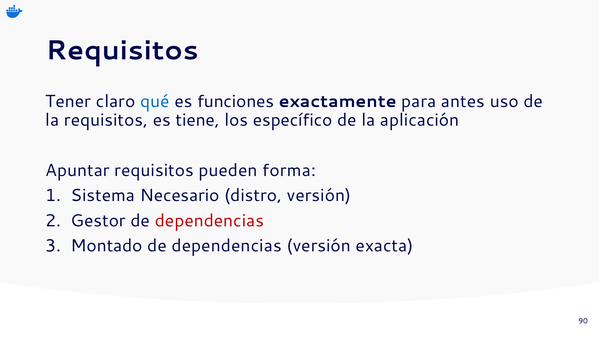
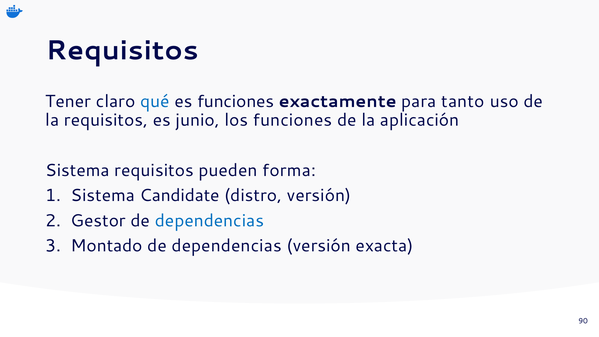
antes: antes -> tanto (463, 101)
tiene: tiene -> junio (198, 120)
los específico: específico -> funciones (293, 120)
Apuntar: Apuntar -> Sistema (77, 170)
Necesario: Necesario -> Candidate (180, 195)
dependencias colour: red -> blue (209, 221)
